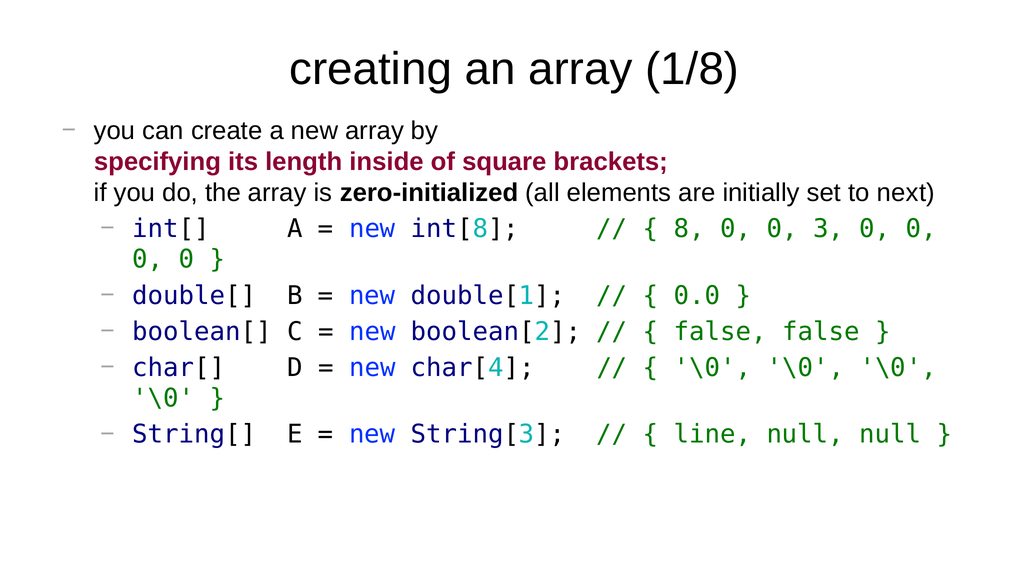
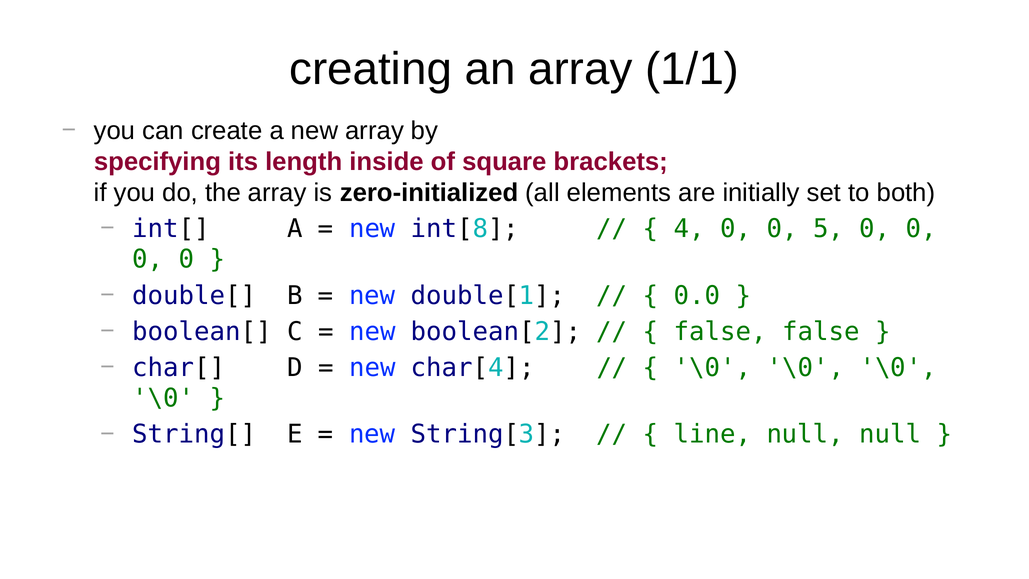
1/8: 1/8 -> 1/1 (692, 69)
next: next -> both (906, 193)
8: 8 -> 4 (689, 229)
3: 3 -> 5 (829, 229)
